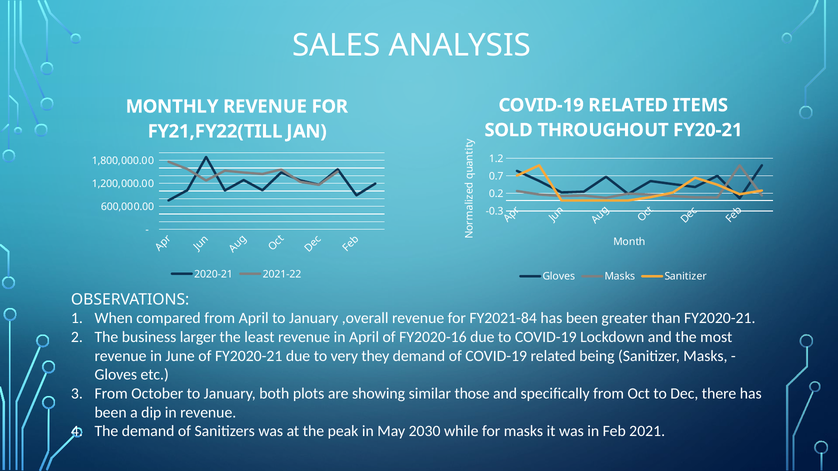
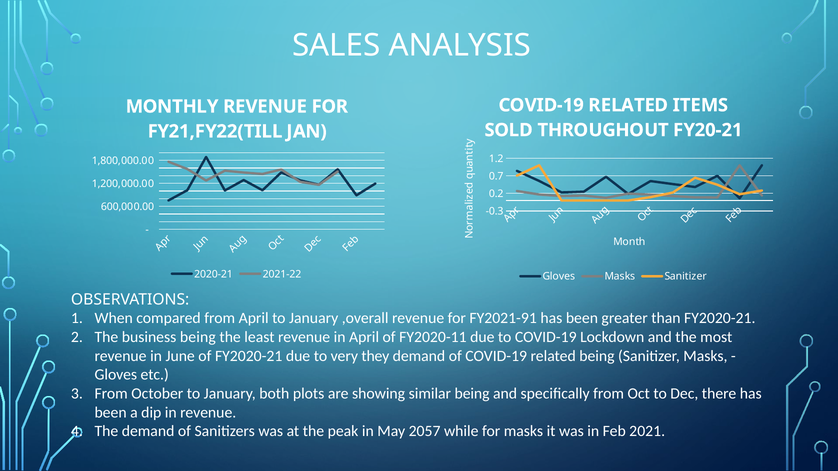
FY2021-84: FY2021-84 -> FY2021-91 (503, 318)
business larger: larger -> being (198, 337)
FY2020-16: FY2020-16 -> FY2020-11 (433, 337)
similar those: those -> being (472, 394)
2030: 2030 -> 2057 (425, 432)
